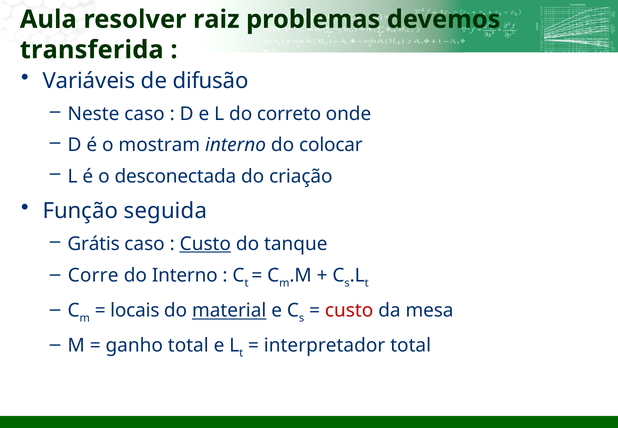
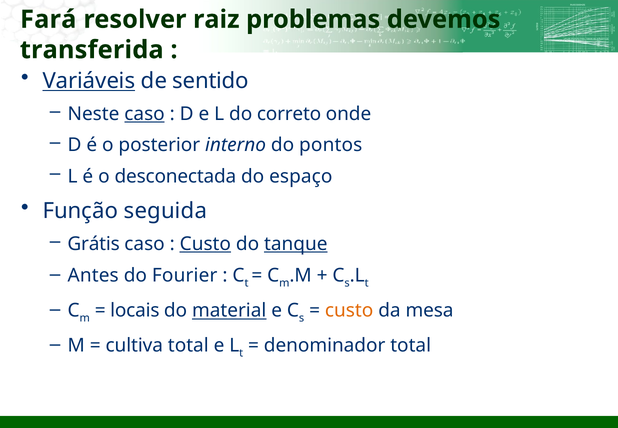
Aula: Aula -> Fará (48, 19)
Variáveis underline: none -> present (89, 81)
difusão: difusão -> sentido (211, 81)
caso underline: none -> present (145, 114)
mostram: mostram -> posterior (159, 145)
colocar: colocar -> pontos (331, 145)
criação: criação -> espaço (301, 176)
tanque underline: none -> present (296, 244)
Corre: Corre -> Antes (93, 276)
do Interno: Interno -> Fourier (185, 276)
custo colour: red -> orange (349, 311)
ganho: ganho -> cultiva (134, 345)
interpretador: interpretador -> denominador (325, 345)
